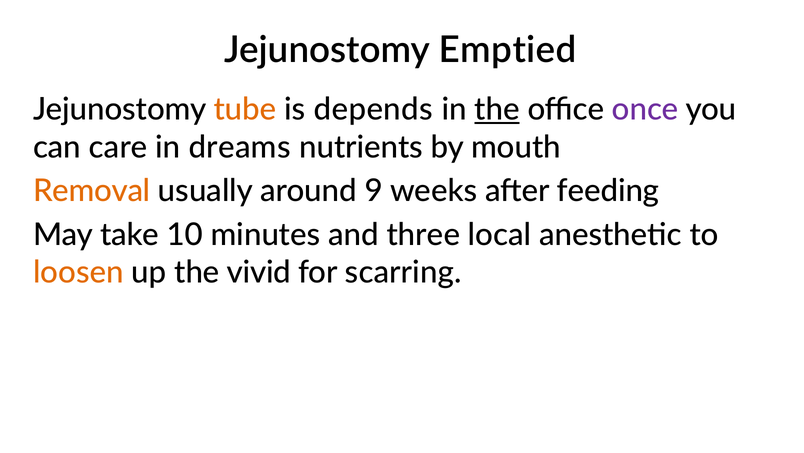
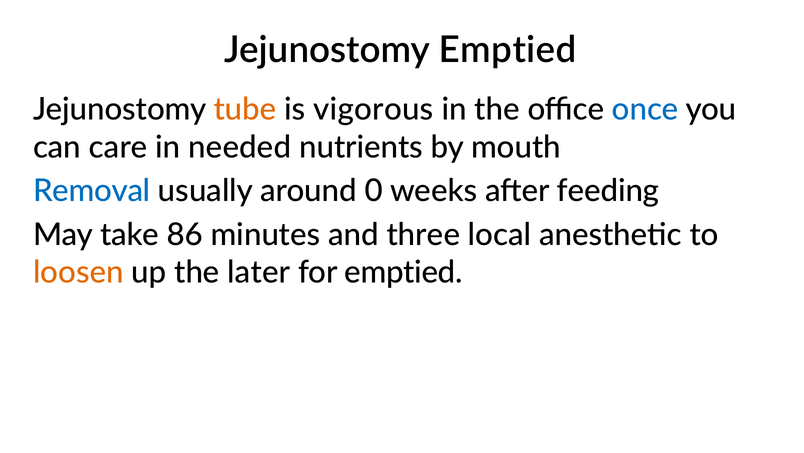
depends: depends -> vigorous (373, 109)
the underline: present -> none (497, 109)
once colour: purple -> blue (645, 109)
dreams: dreams -> needed (240, 147)
Removal colour: orange -> blue (92, 191)
9: 9 -> 0 (374, 191)
10: 10 -> 86 (185, 235)
vivid: vivid -> later (259, 272)
for scarring: scarring -> emptied (403, 272)
